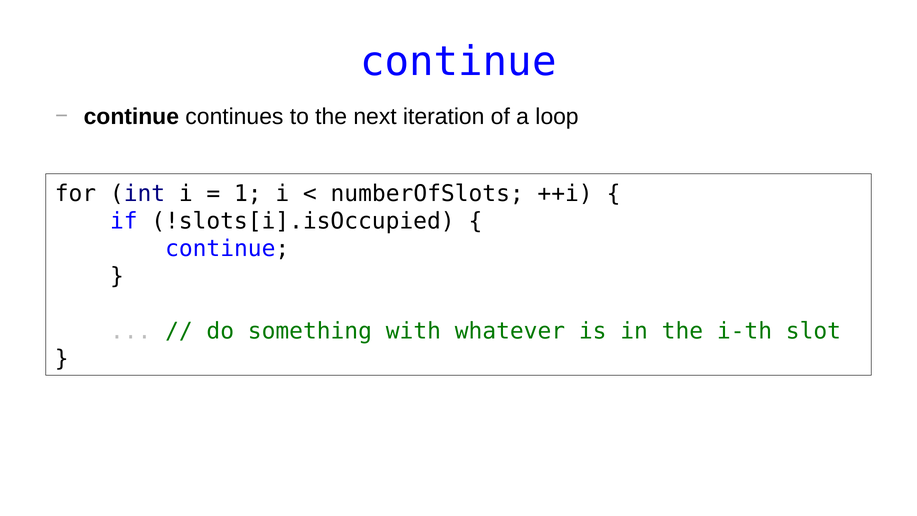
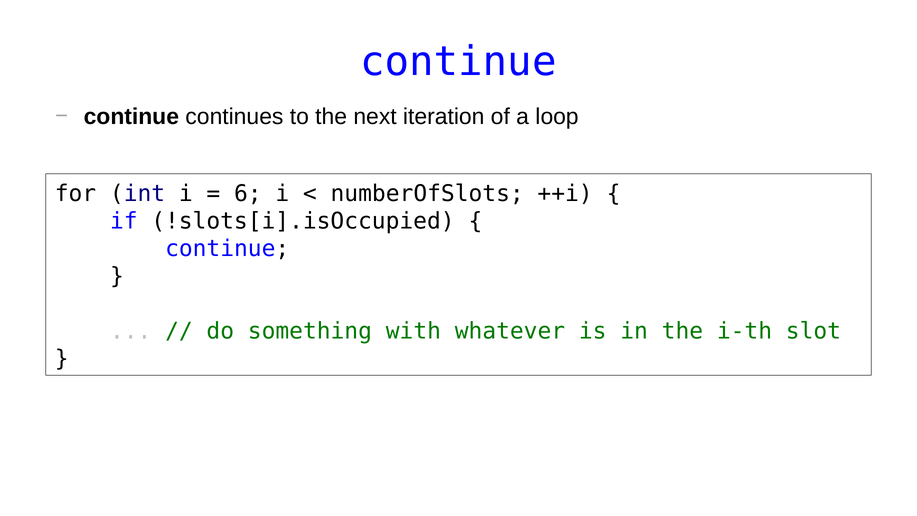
1: 1 -> 6 (248, 193)
